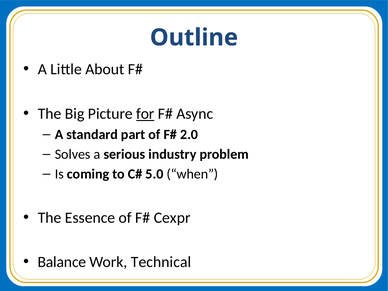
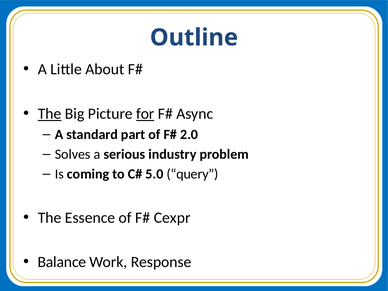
The underline: none -> present (50, 114)
when: when -> query (192, 174)
Technical: Technical -> Response (161, 262)
